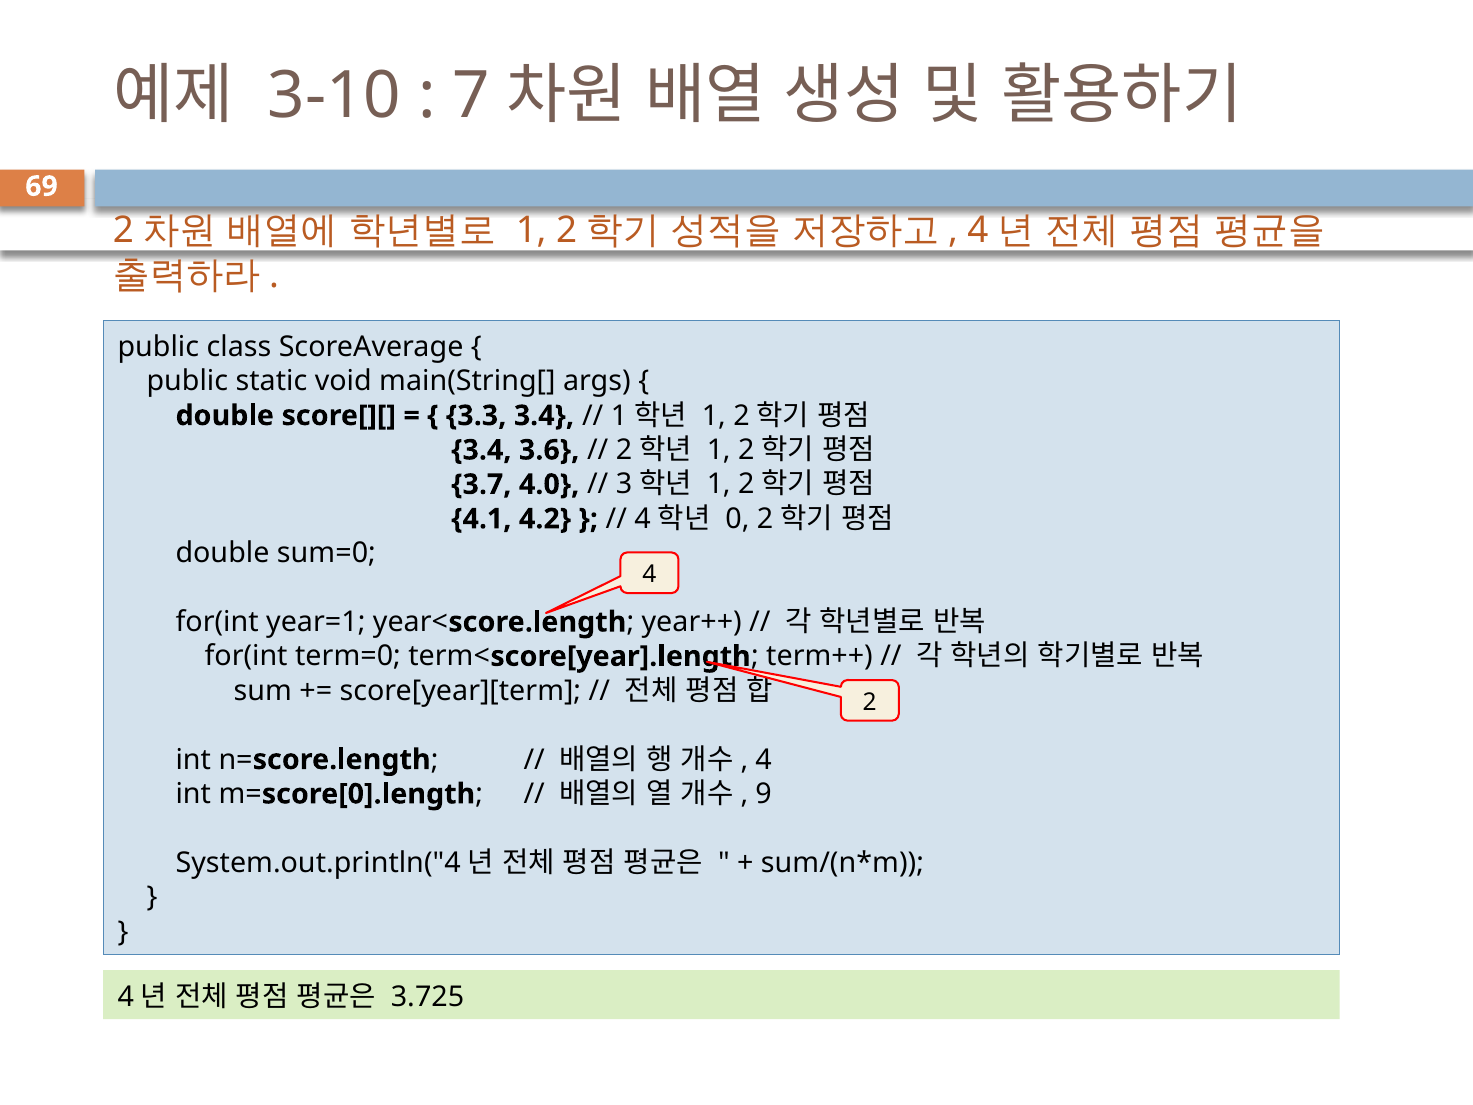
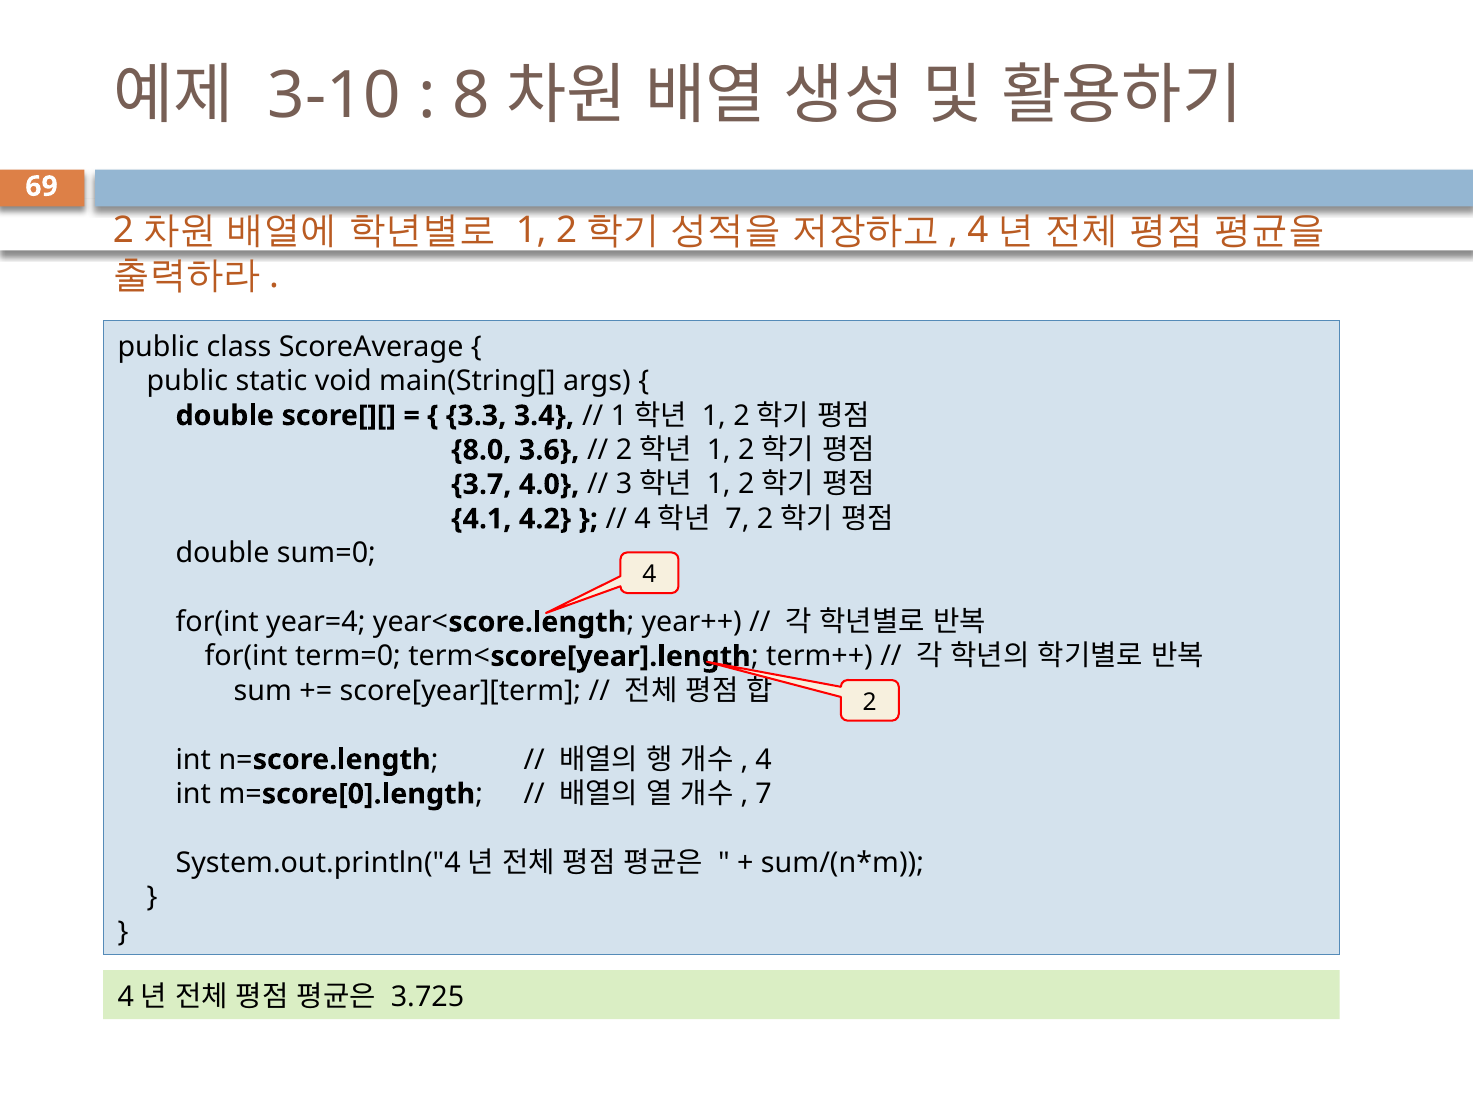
7: 7 -> 8 (471, 96)
3.4: 3.4 -> 8.0 (481, 450)
0: 0 -> 7 (737, 519)
year=1: year=1 -> year=4 (316, 622)
9: 9 -> 7 (764, 794)
